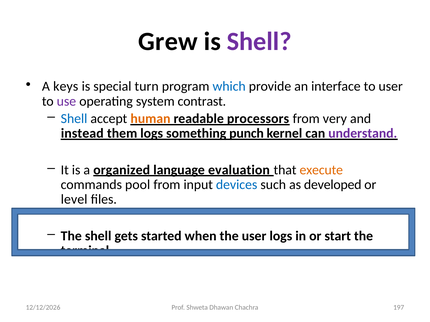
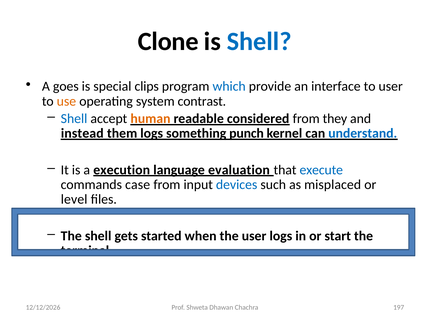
Grew: Grew -> Clone (168, 42)
Shell colour: purple -> blue (259, 42)
keys: keys -> goes (66, 87)
turn: turn -> clips (147, 87)
use colour: purple -> orange (66, 101)
processors: processors -> considered (258, 119)
very: very -> they (335, 119)
understand colour: purple -> blue (363, 134)
organized: organized -> execution (122, 170)
execute colour: orange -> blue (321, 170)
pool: pool -> case (138, 185)
developed: developed -> misplaced (333, 185)
